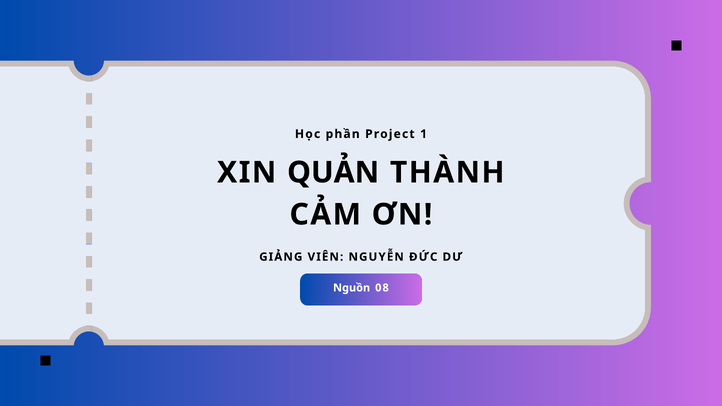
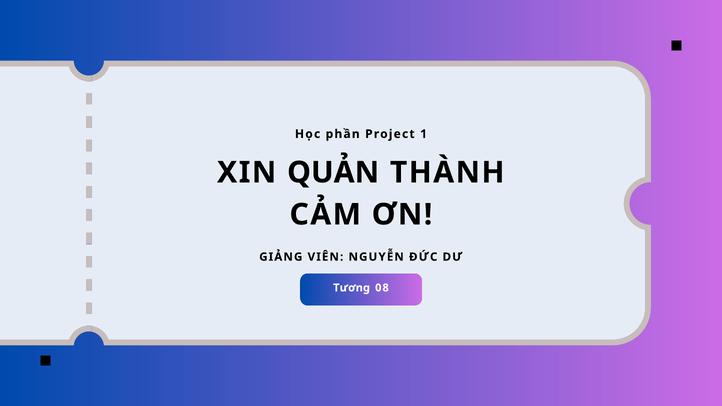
Nguồn: Nguồn -> Tương (352, 288)
